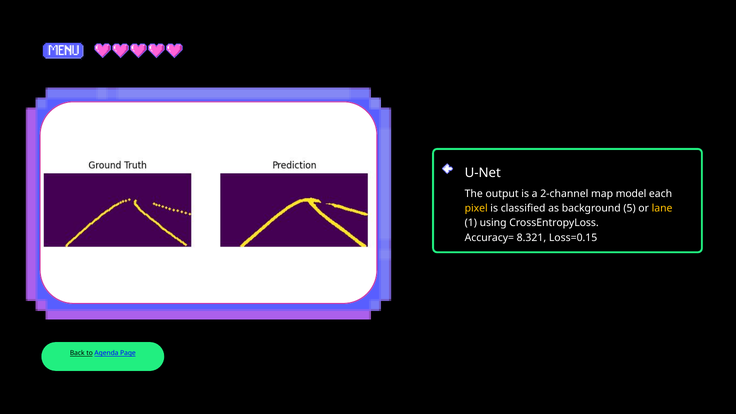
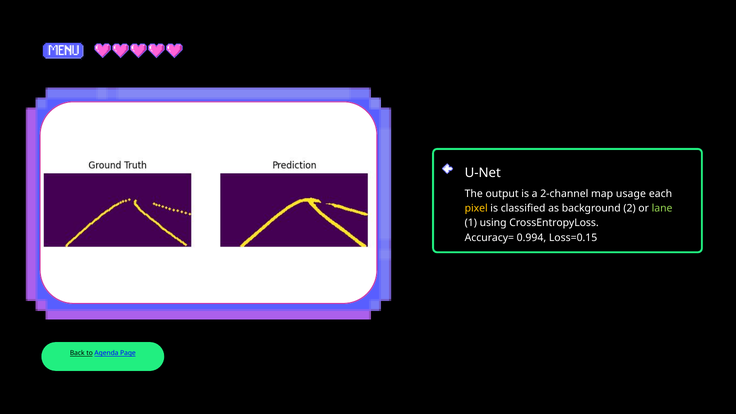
model: model -> usage (631, 194)
5: 5 -> 2 (630, 208)
lane colour: yellow -> light green (662, 208)
8.321: 8.321 -> 0.994 (531, 238)
